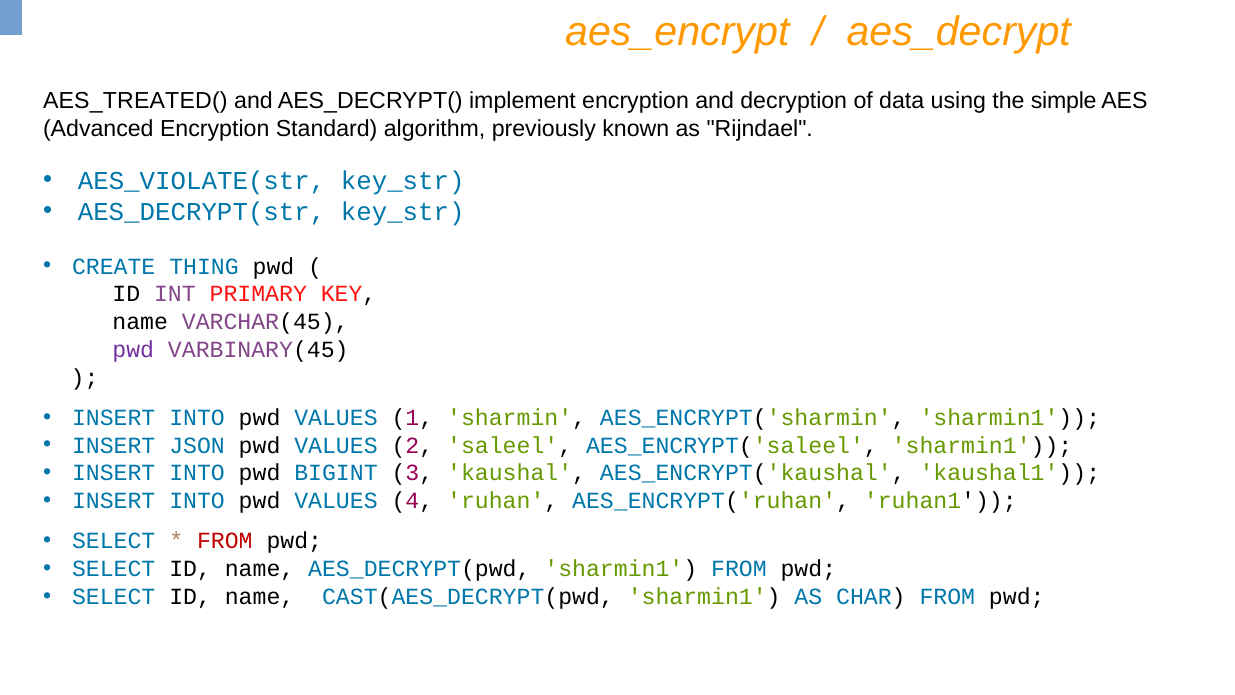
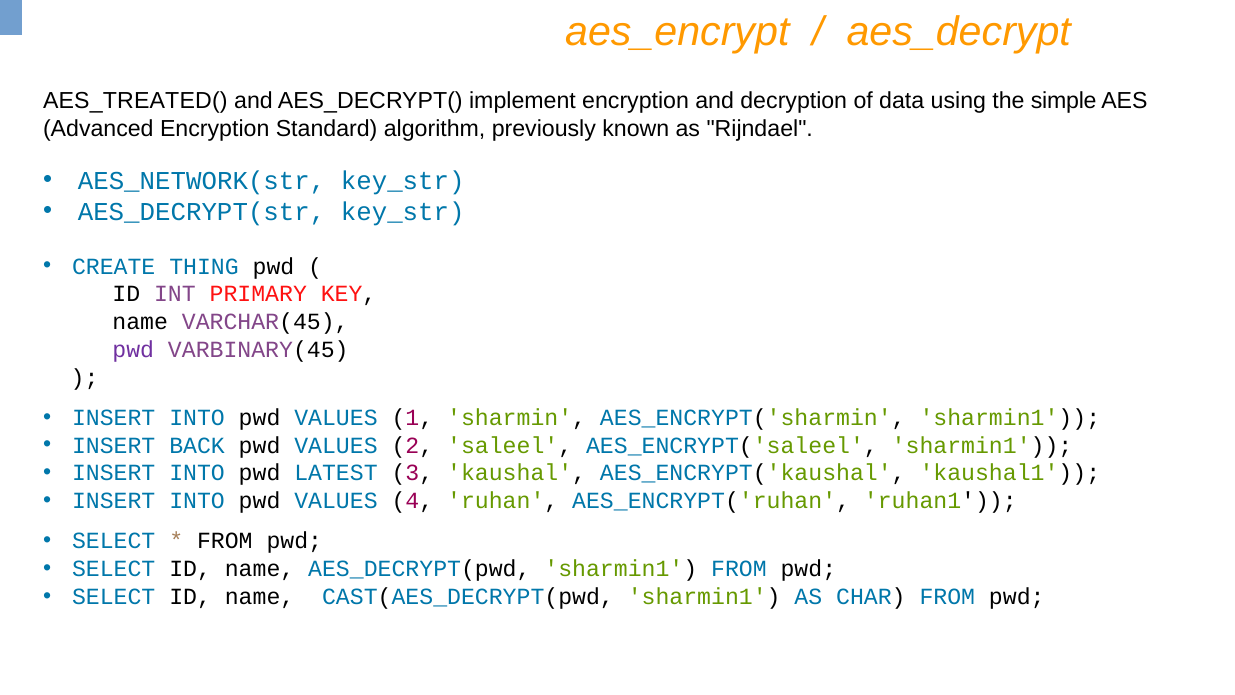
AES_VIOLATE(str: AES_VIOLATE(str -> AES_NETWORK(str (202, 181)
JSON: JSON -> BACK (197, 445)
BIGINT: BIGINT -> LATEST (336, 473)
FROM colour: red -> black (225, 541)
